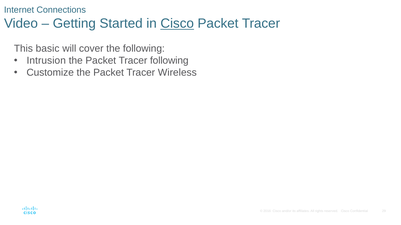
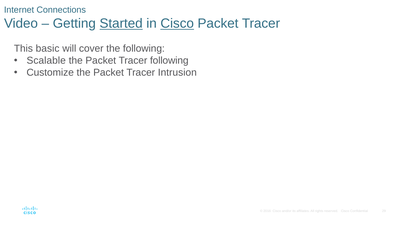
Started underline: none -> present (121, 24)
Intrusion: Intrusion -> Scalable (46, 61)
Wireless: Wireless -> Intrusion (177, 73)
